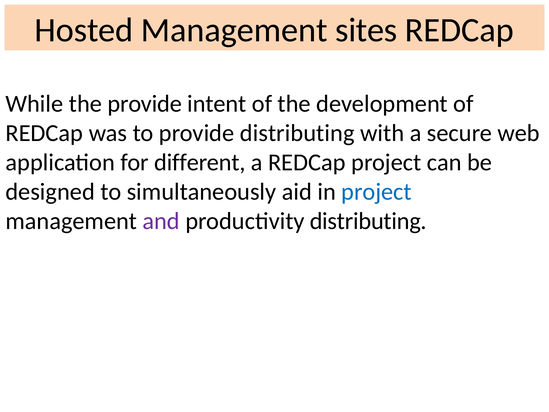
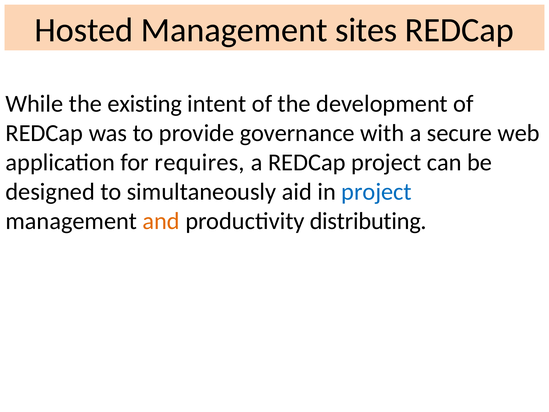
the provide: provide -> existing (145, 104)
provide distributing: distributing -> governance (297, 133)
different: different -> requires (200, 162)
and colour: purple -> orange (161, 221)
